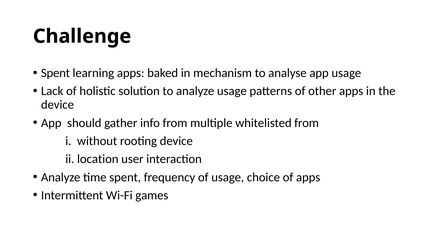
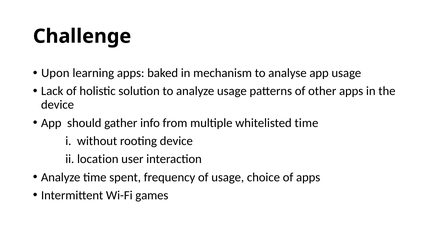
Spent: Spent -> Upon (55, 73)
whitelisted from: from -> time (306, 123)
